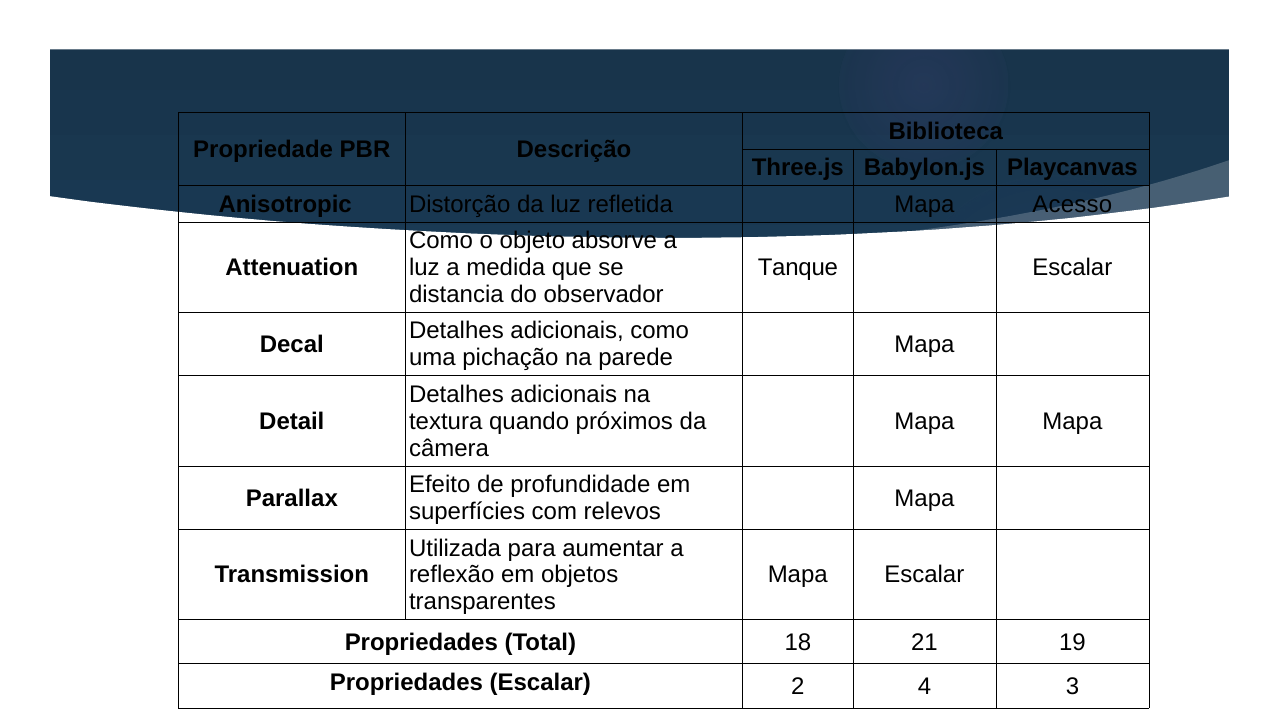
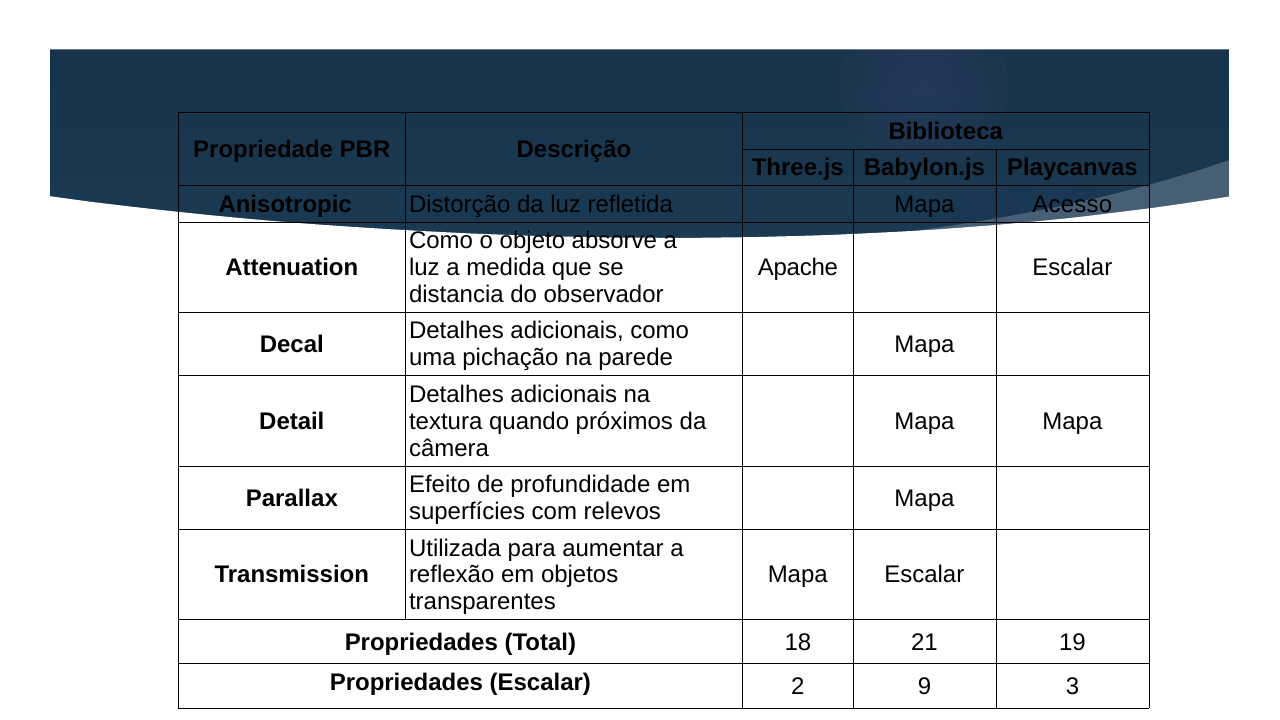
Tanque: Tanque -> Apache (798, 268)
4: 4 -> 9 (925, 686)
